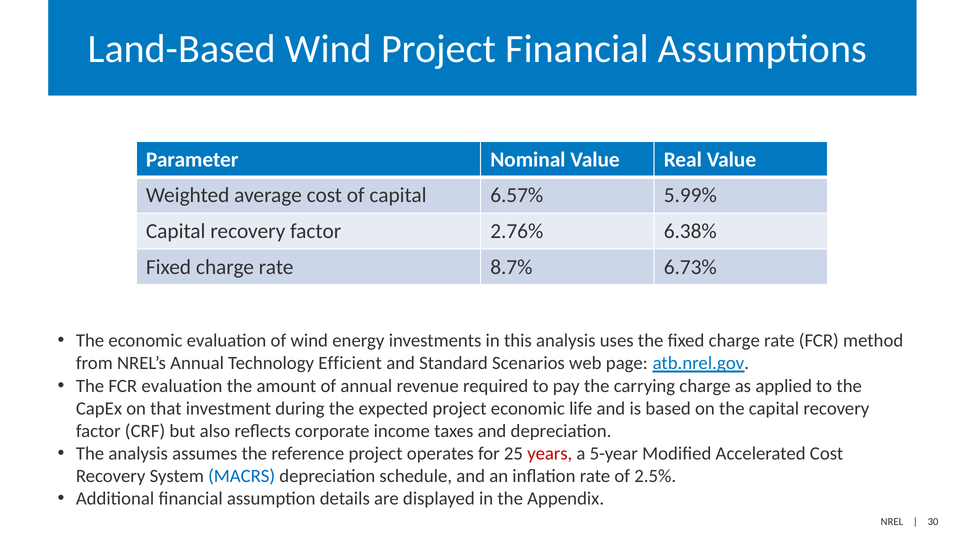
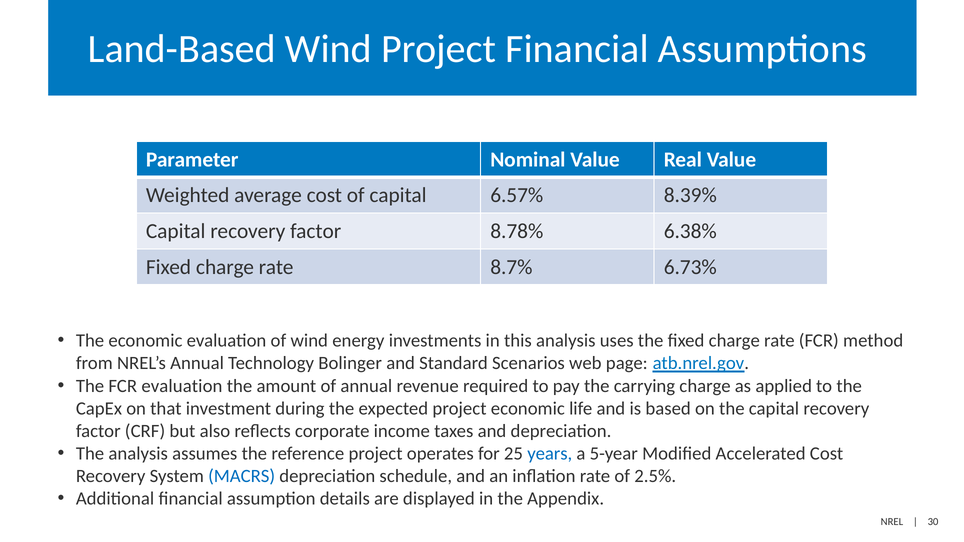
5.99%: 5.99% -> 8.39% (690, 195)
2.76%: 2.76% -> 8.78% (517, 231)
Efficient: Efficient -> Bolinger (350, 363)
years colour: red -> blue (550, 454)
